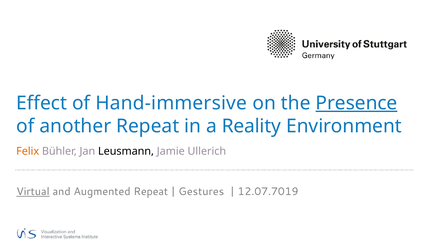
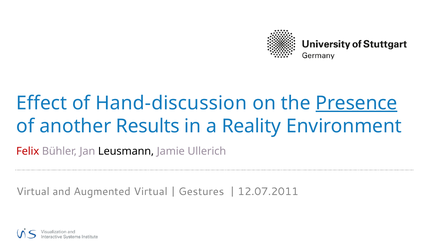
Hand-immersive: Hand-immersive -> Hand-discussion (171, 103)
another Repeat: Repeat -> Results (148, 126)
Felix colour: orange -> red (28, 151)
Virtual underline: present -> none (33, 192)
Augmented Repeat: Repeat -> Virtual (151, 192)
12.07.7019: 12.07.7019 -> 12.07.2011 (268, 192)
